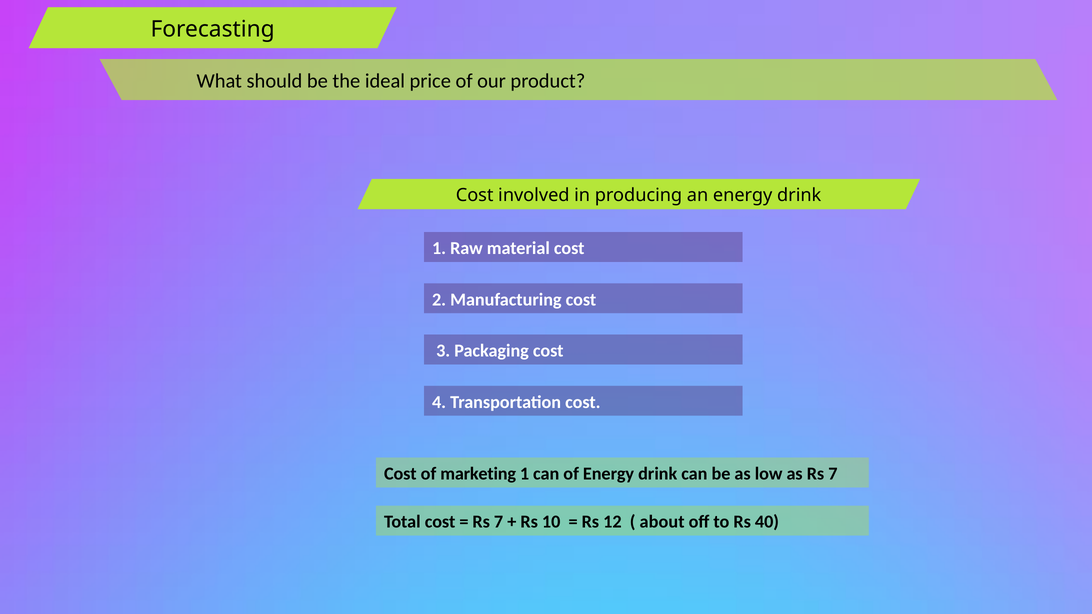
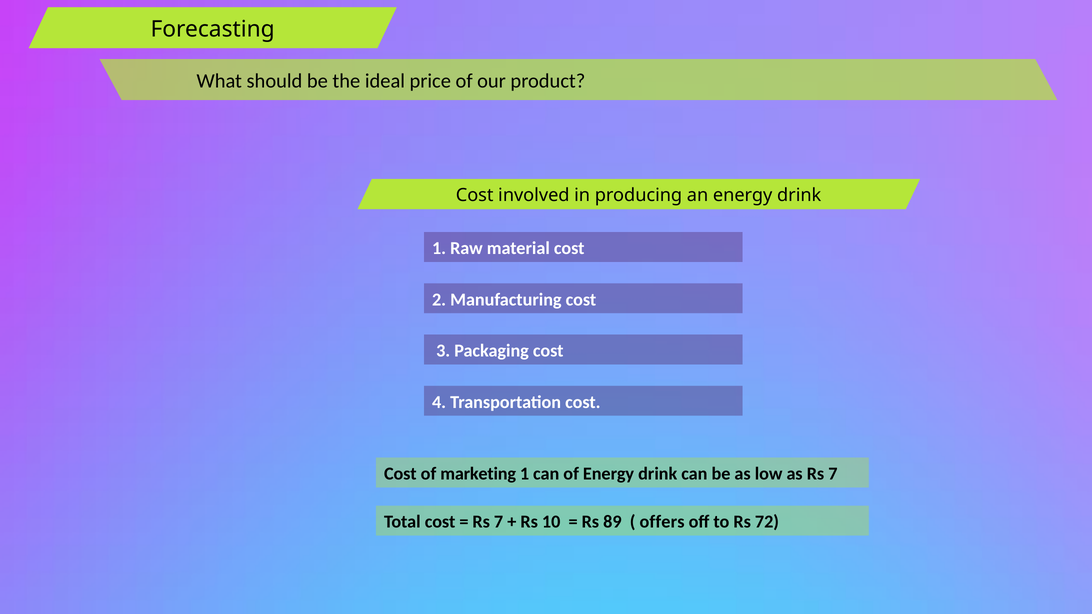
12: 12 -> 89 (612, 522)
about: about -> offers (662, 522)
40: 40 -> 72 (767, 522)
